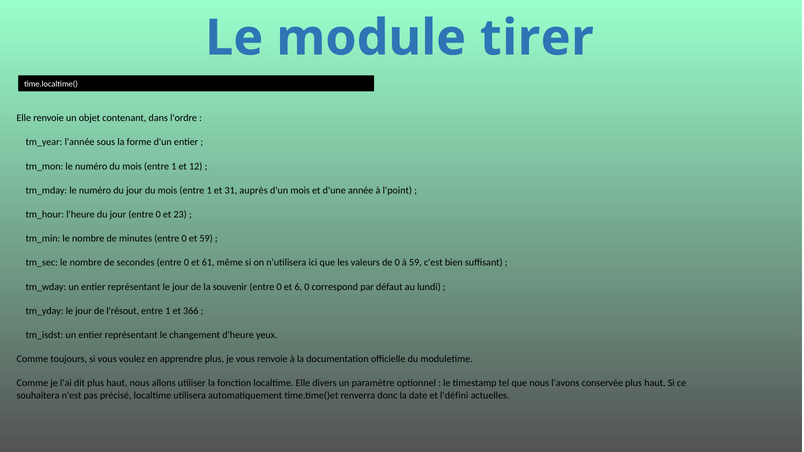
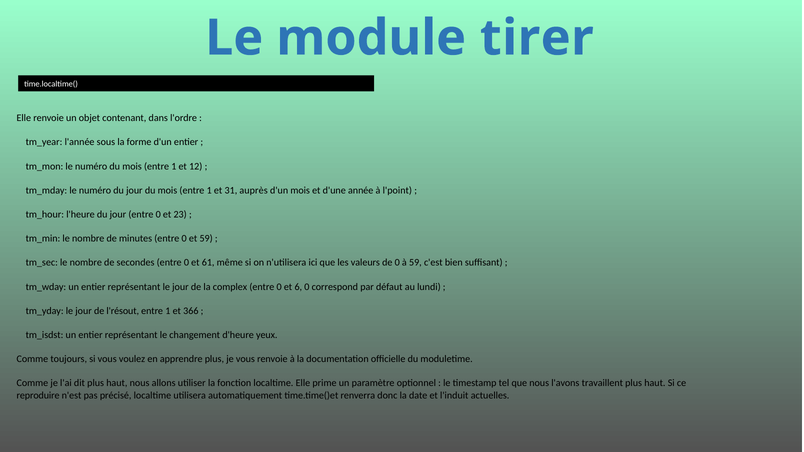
souvenir: souvenir -> complex (230, 287)
divers: divers -> prime (324, 383)
conservée: conservée -> travaillent (602, 383)
souhaitera: souhaitera -> reproduire (38, 395)
l'défini: l'défini -> l'induit (454, 395)
